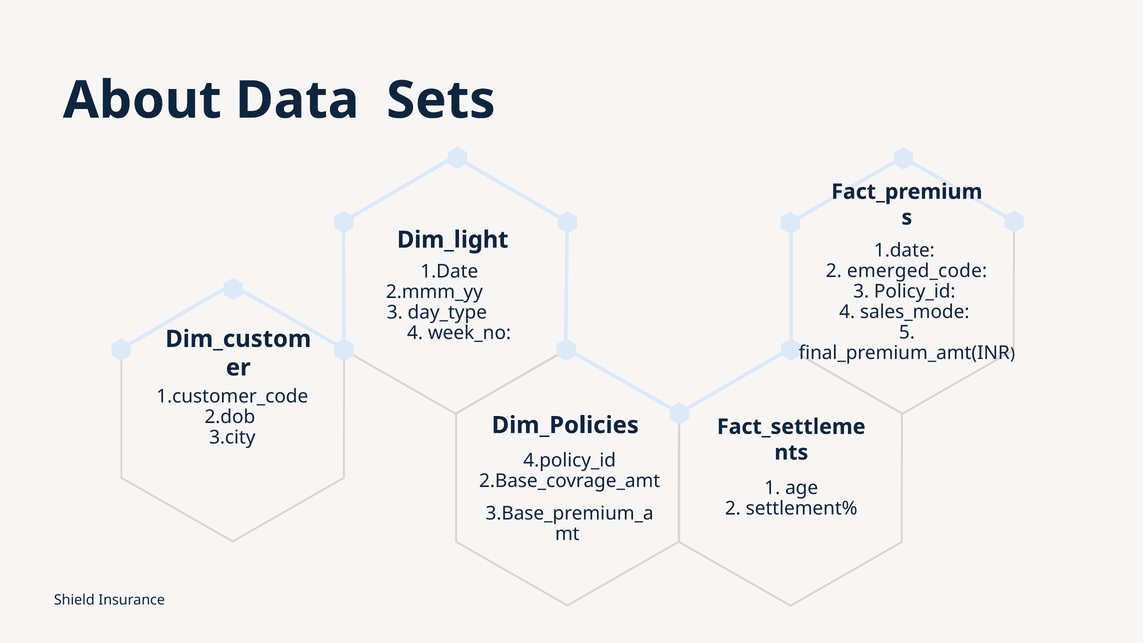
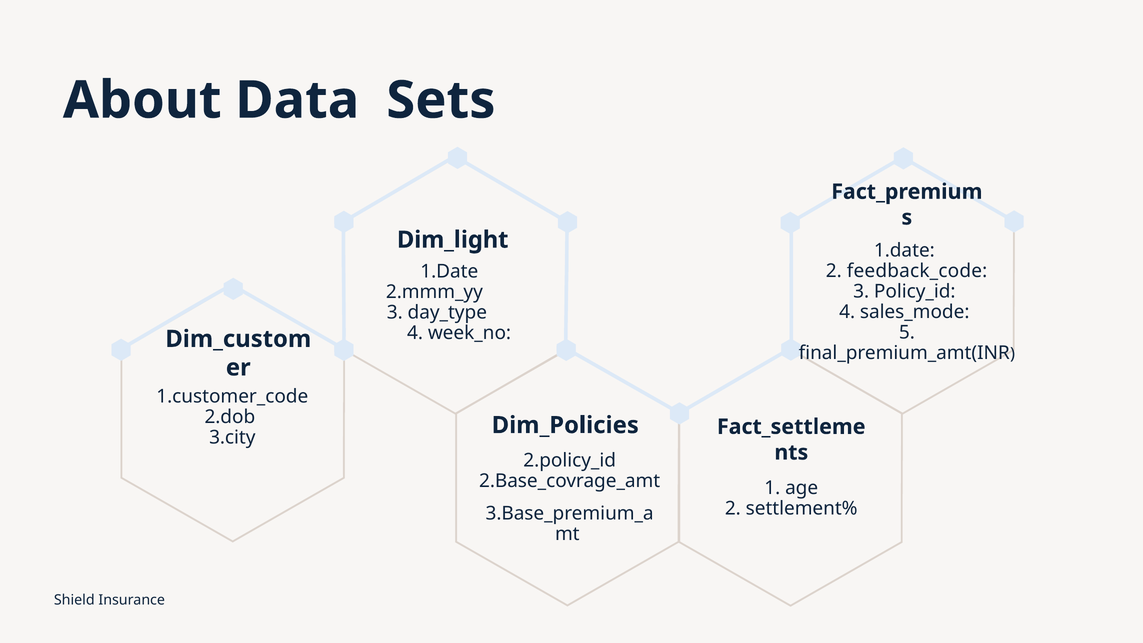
emerged_code: emerged_code -> feedback_code (917, 271)
4.policy_id: 4.policy_id -> 2.policy_id (570, 460)
